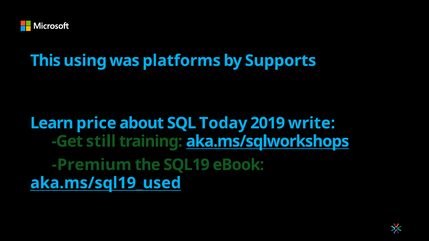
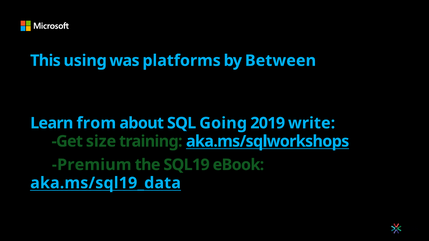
Supports: Supports -> Between (280, 61)
price: price -> from (96, 123)
Today: Today -> Going (223, 123)
still: still -> size (101, 141)
aka.ms/sql19_used: aka.ms/sql19_used -> aka.ms/sql19_data (106, 183)
